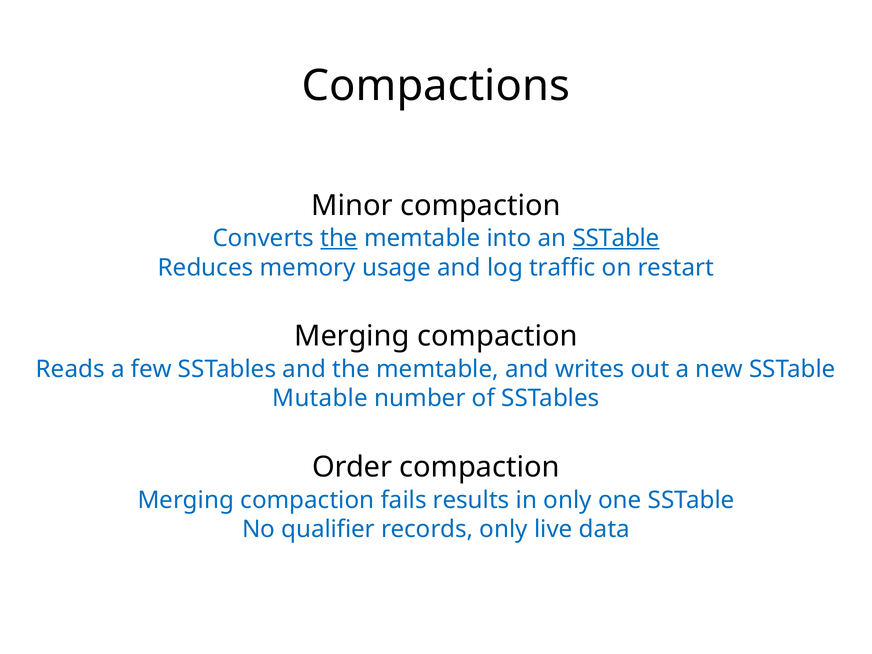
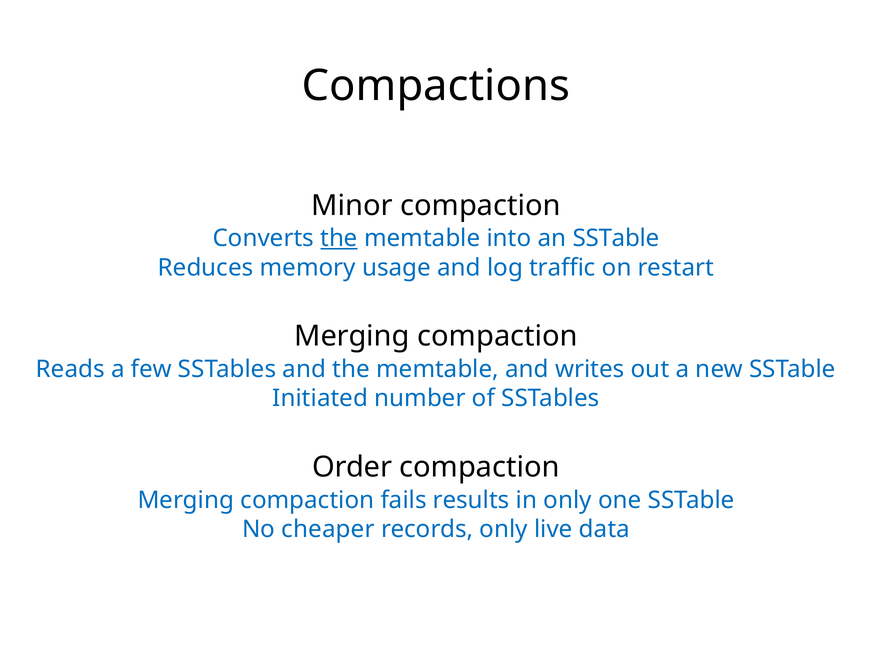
SSTable underline: present -> none (616, 238)
Mutable: Mutable -> Initiated (320, 398)
qualifier: qualifier -> cheaper (328, 529)
